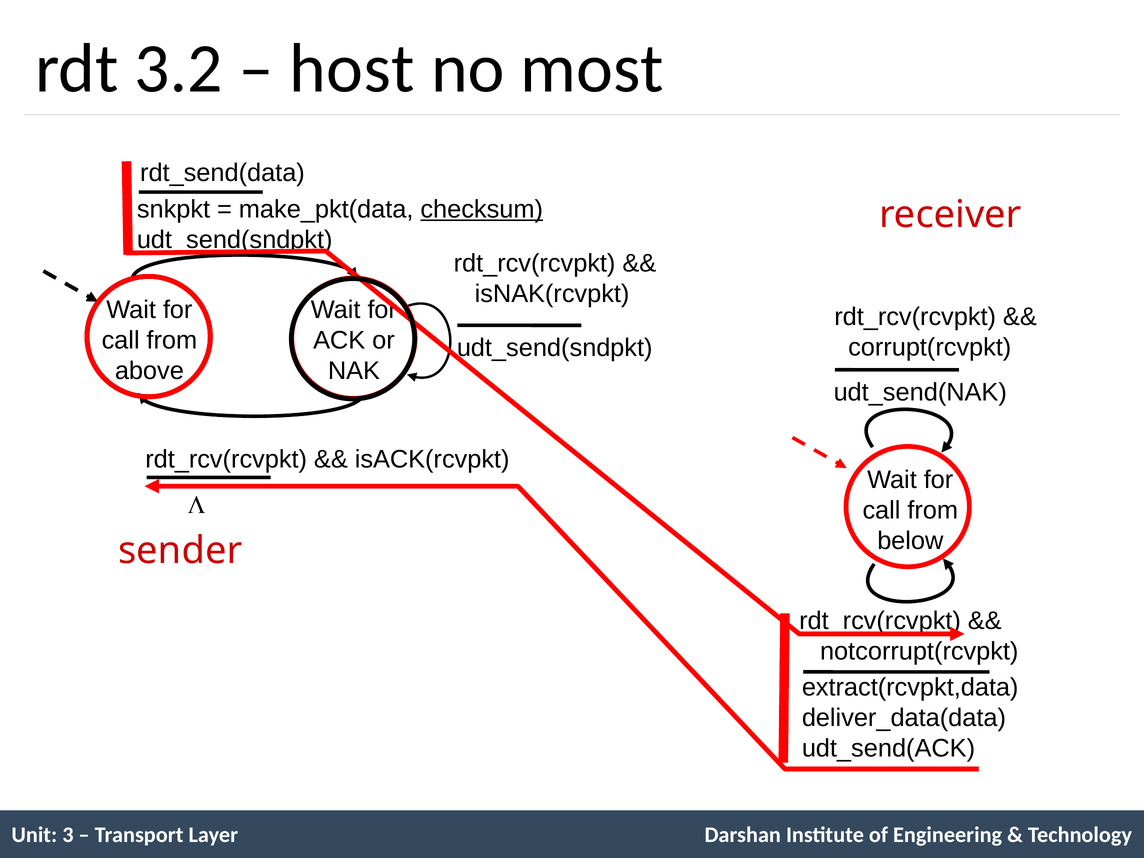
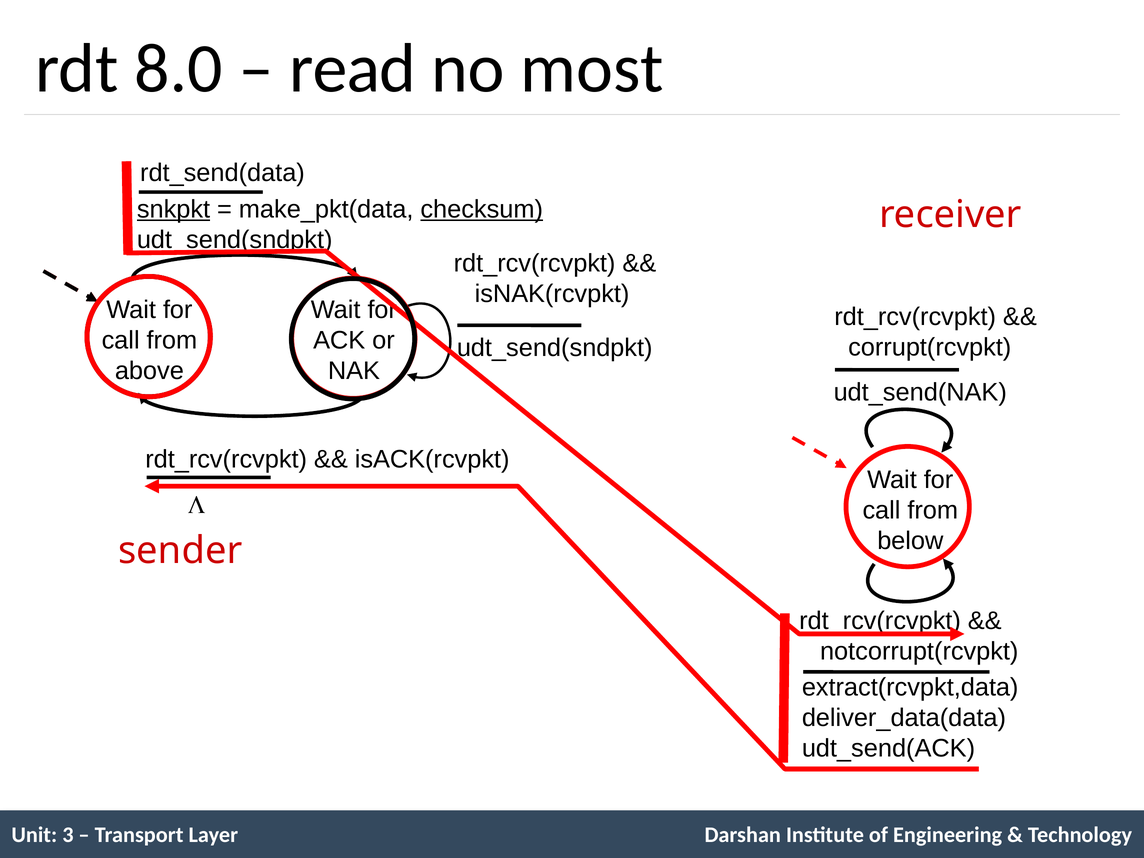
3.2: 3.2 -> 8.0 (179, 69)
host: host -> read (353, 69)
snkpkt underline: none -> present (173, 209)
